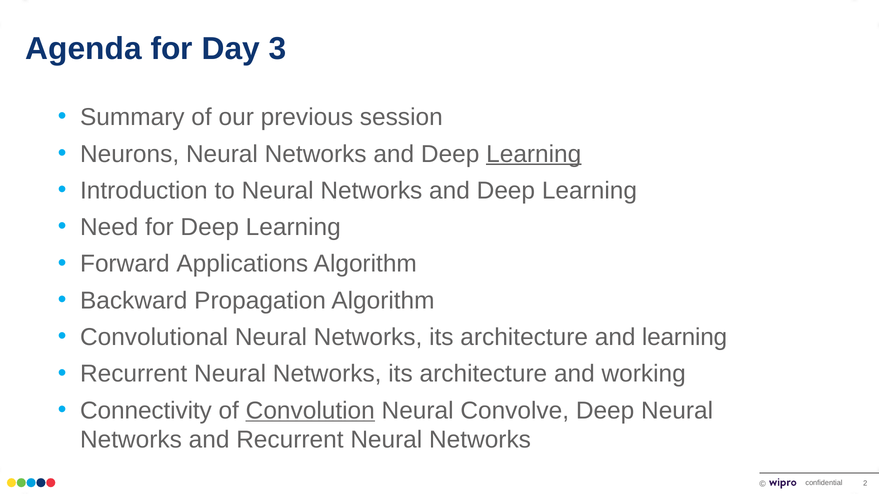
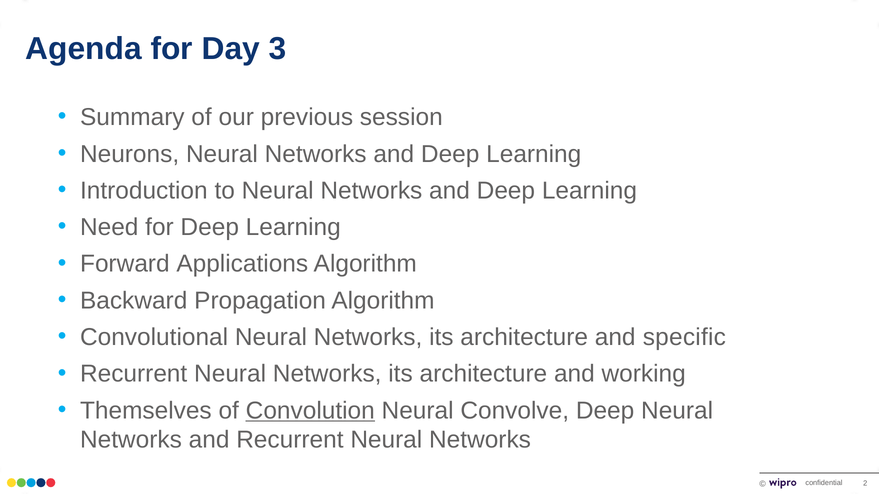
Learning underline: present -> none (534, 154)
and learning: learning -> specific (684, 338)
Connectivity: Connectivity -> Themselves (146, 411)
